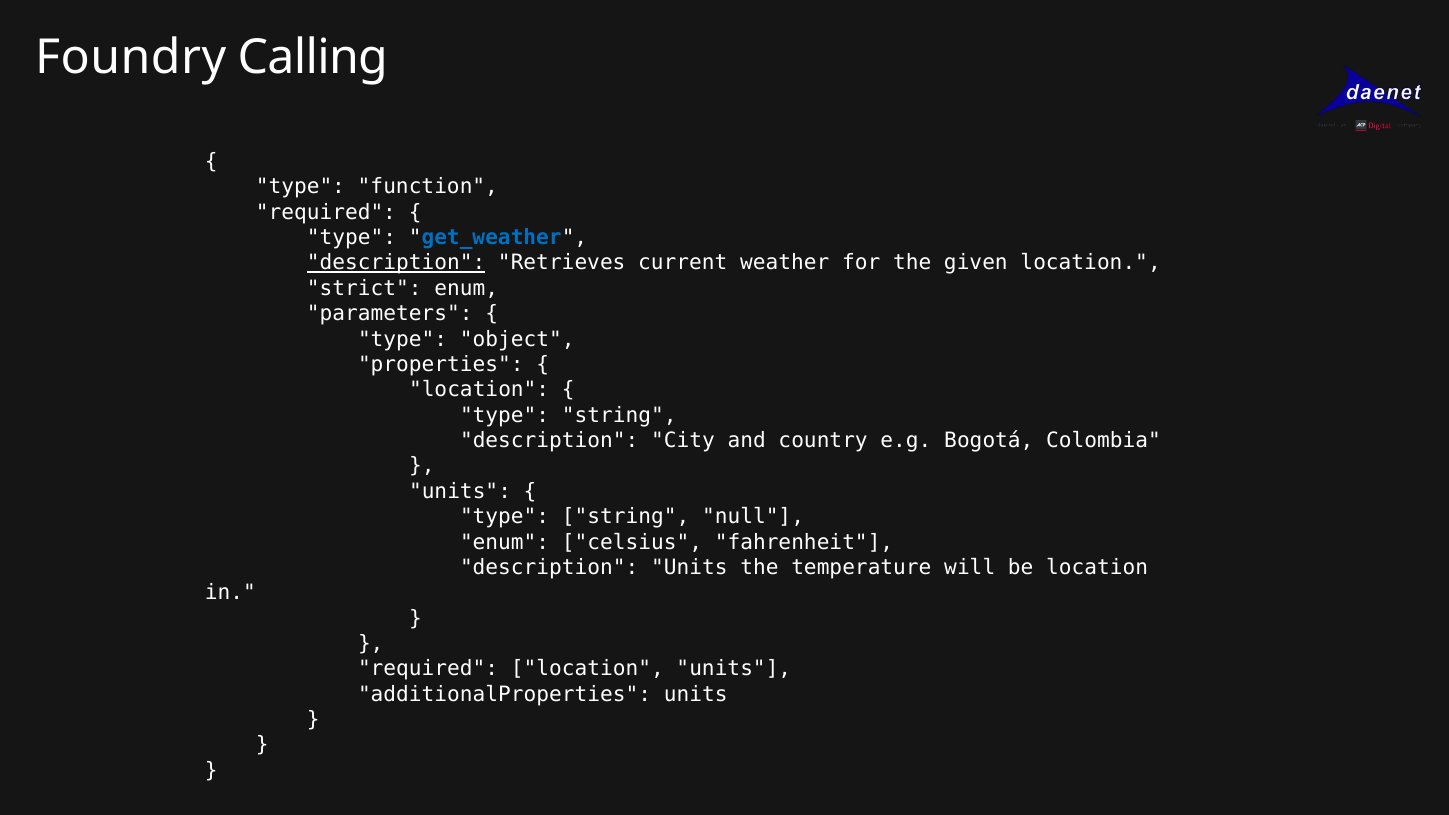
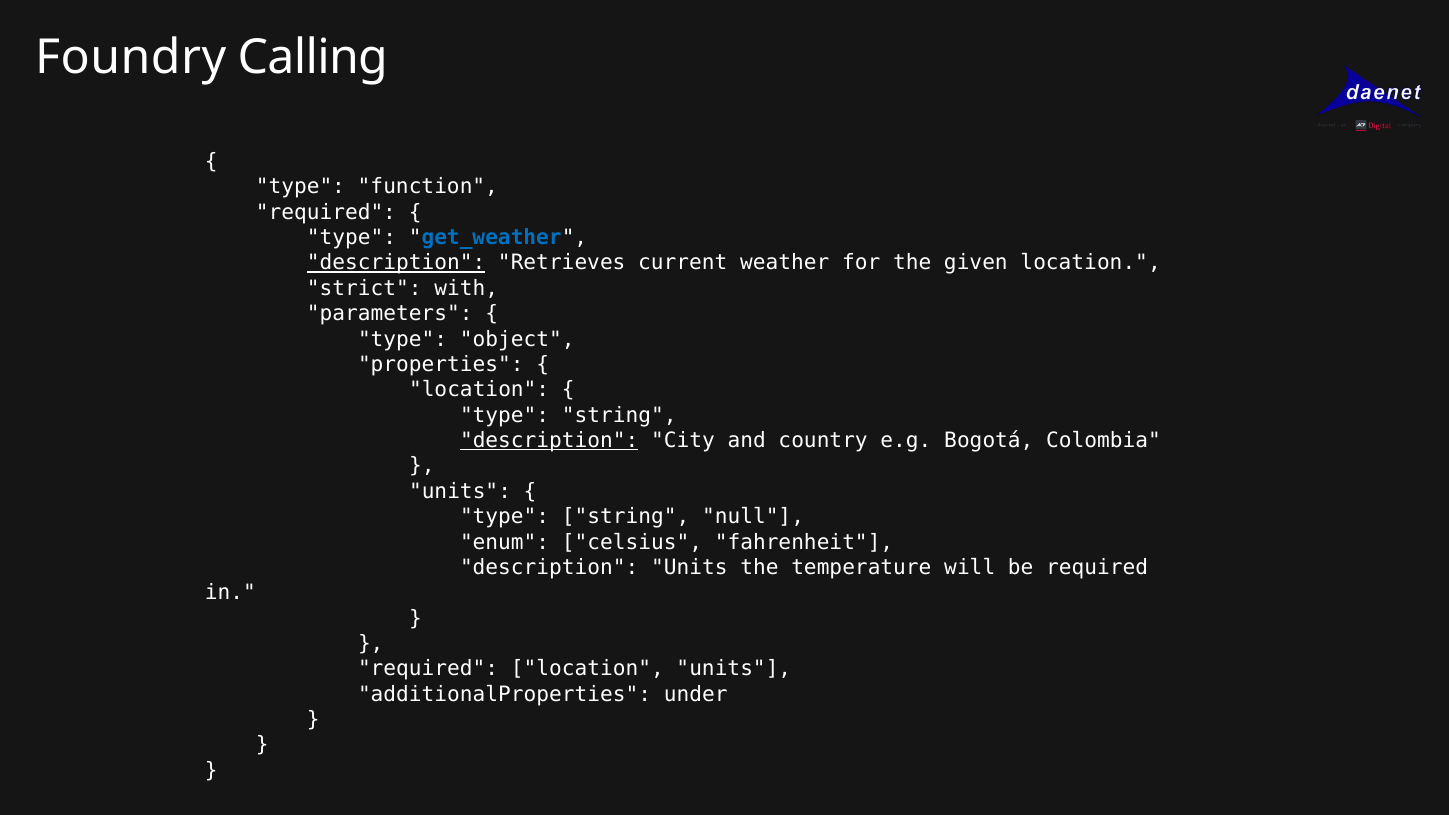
strict enum: enum -> with (466, 288)
description underline: none -> present (549, 441)
be location: location -> required (1097, 567)
additionalProperties units: units -> under (696, 694)
